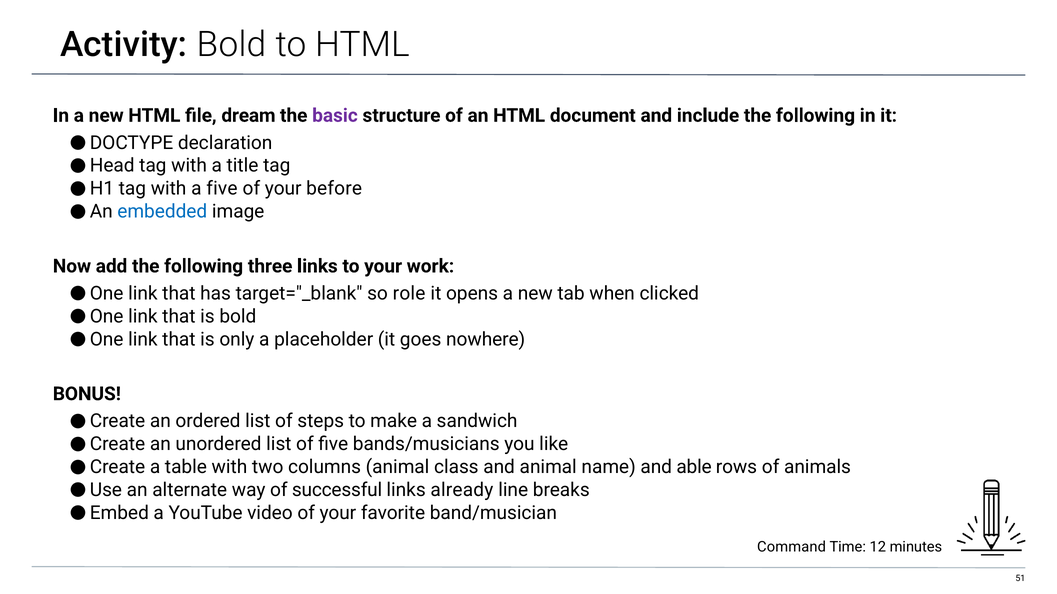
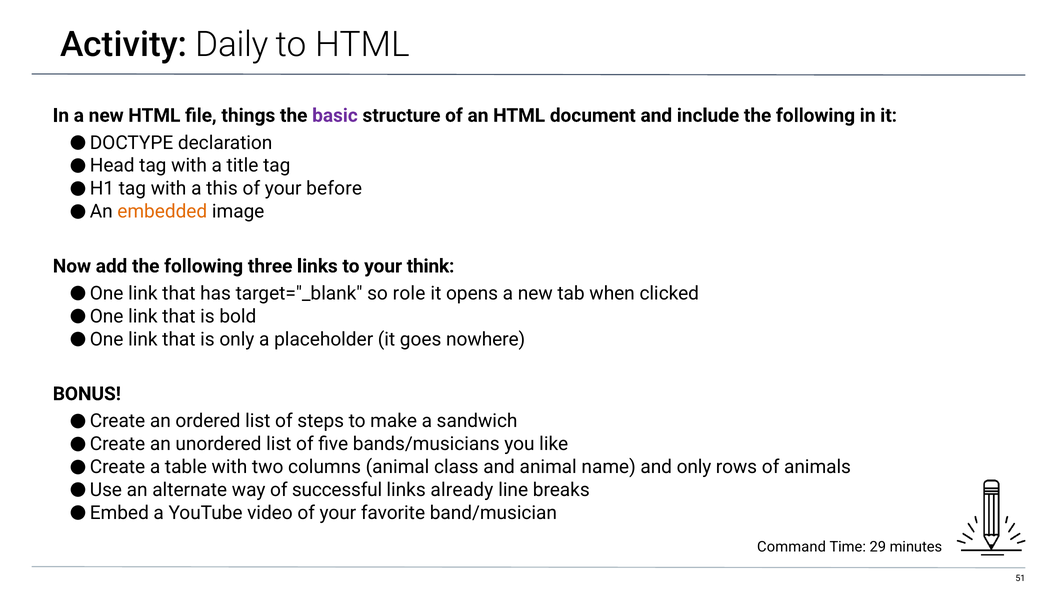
Activity Bold: Bold -> Daily (232, 45)
dream: dream -> things (248, 116)
a five: five -> this (222, 189)
embedded colour: blue -> orange (162, 212)
work: work -> think (431, 266)
and able: able -> only (694, 467)
12: 12 -> 29 (878, 547)
